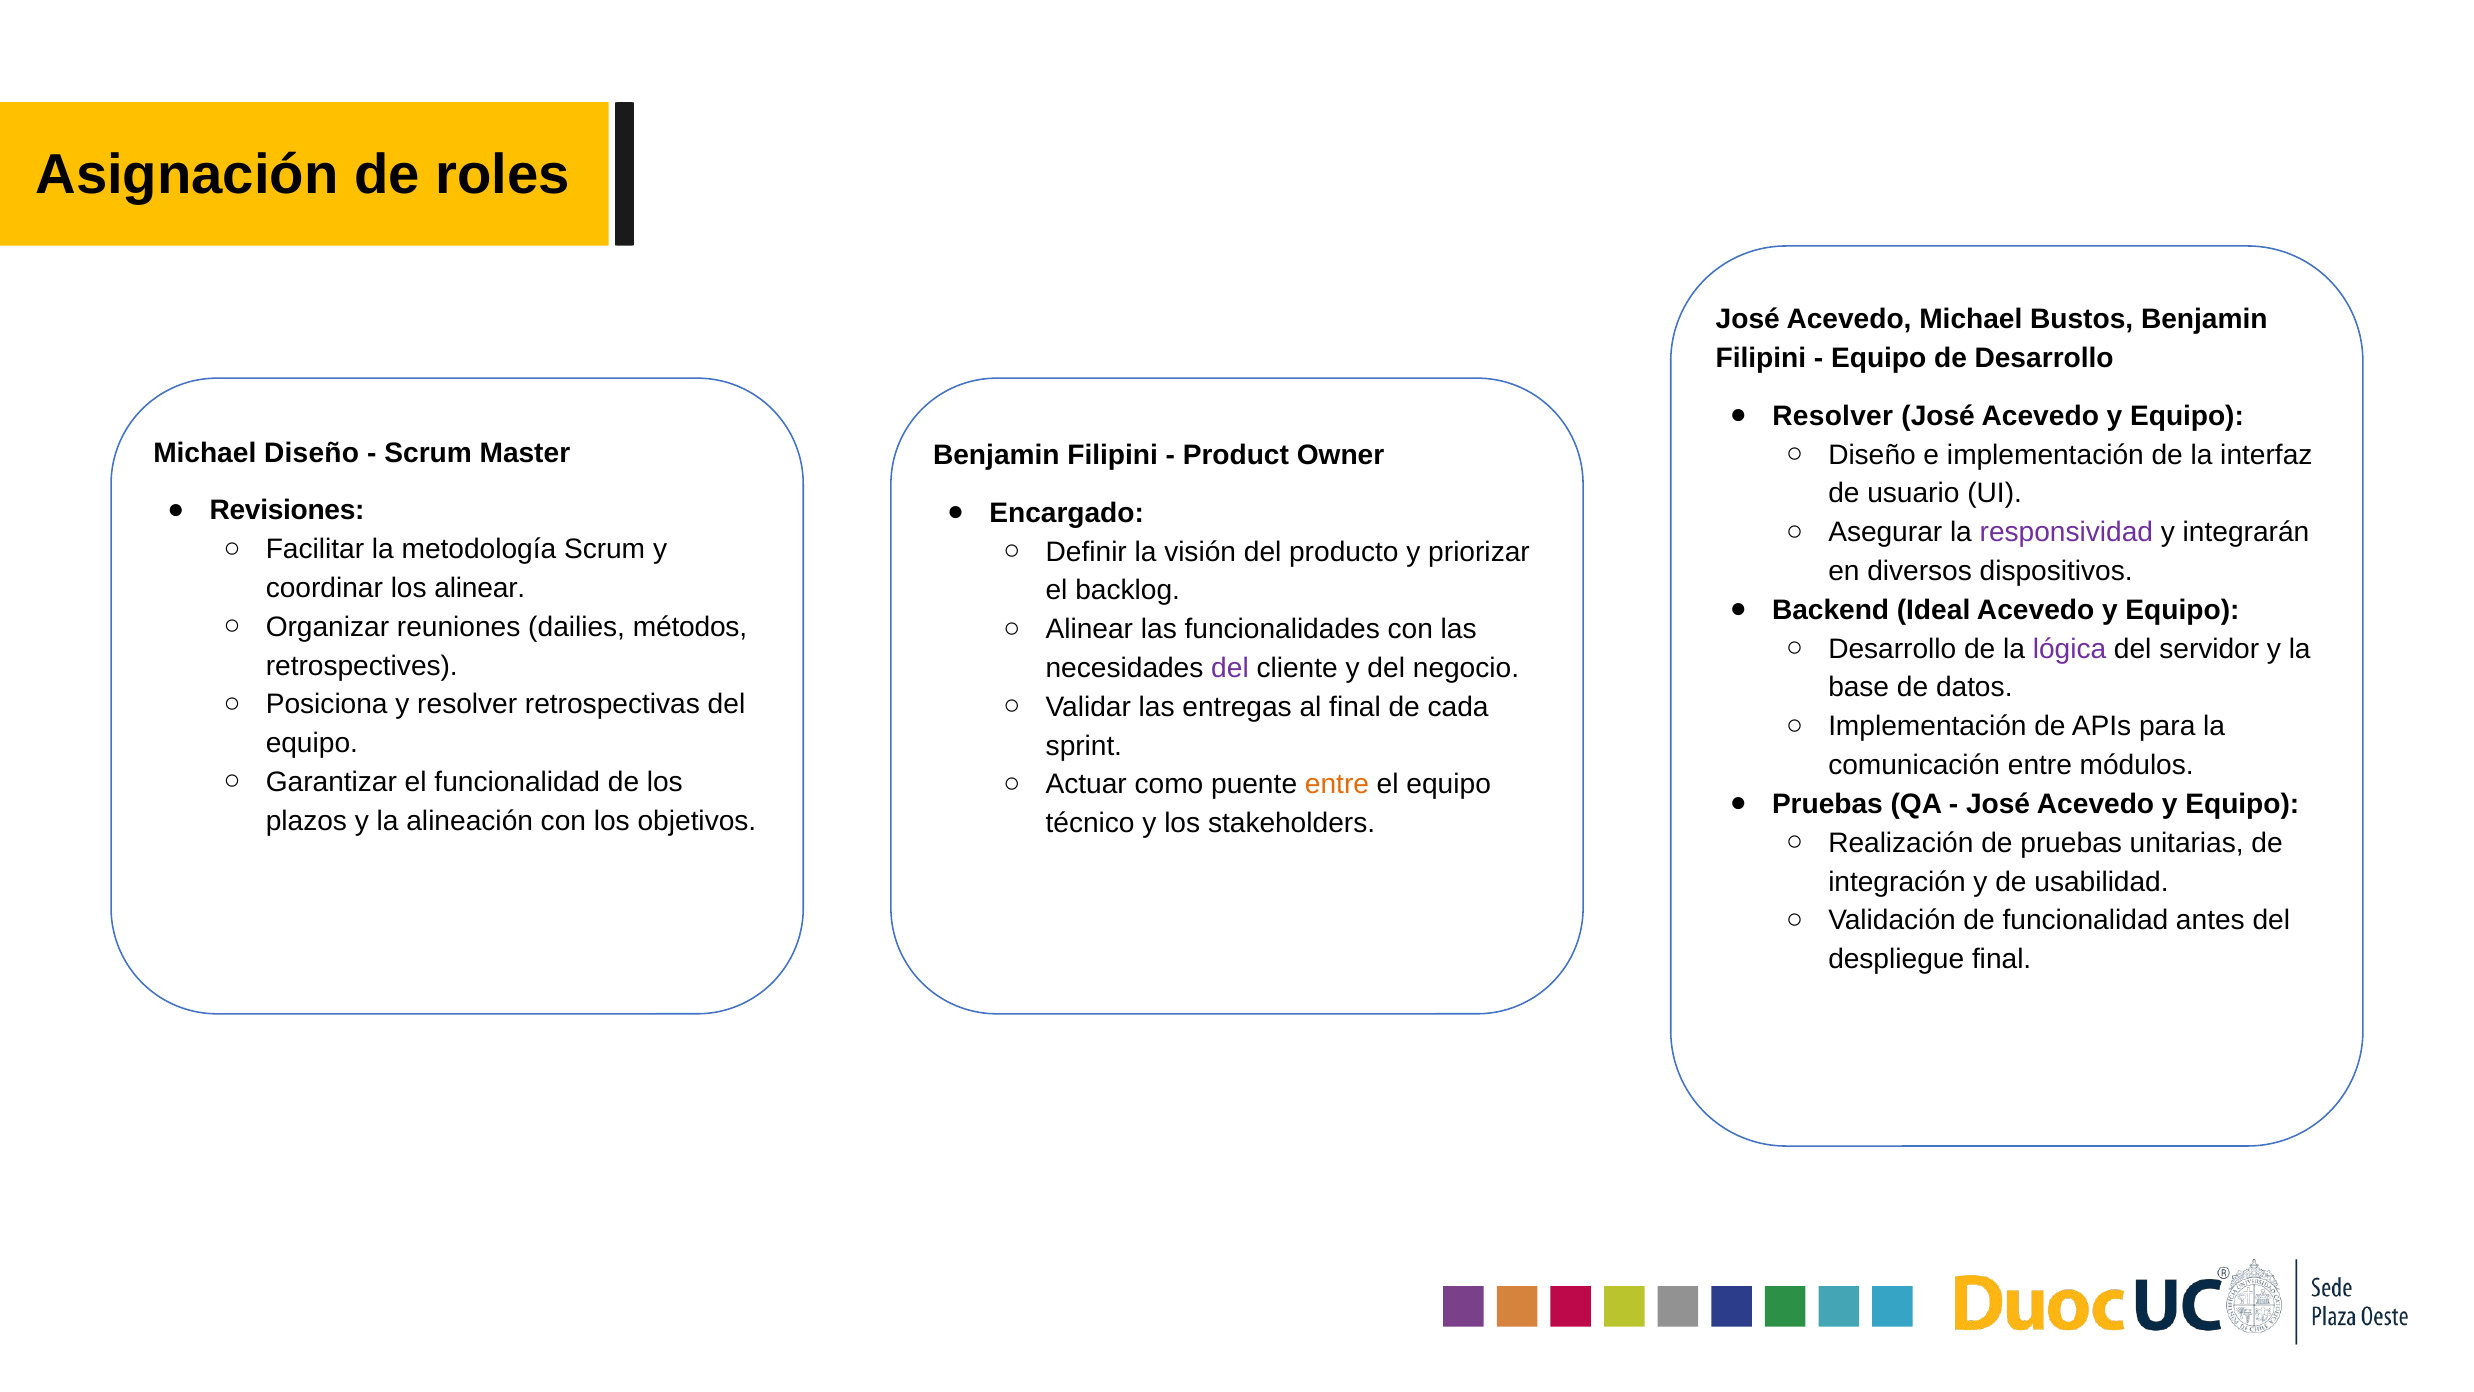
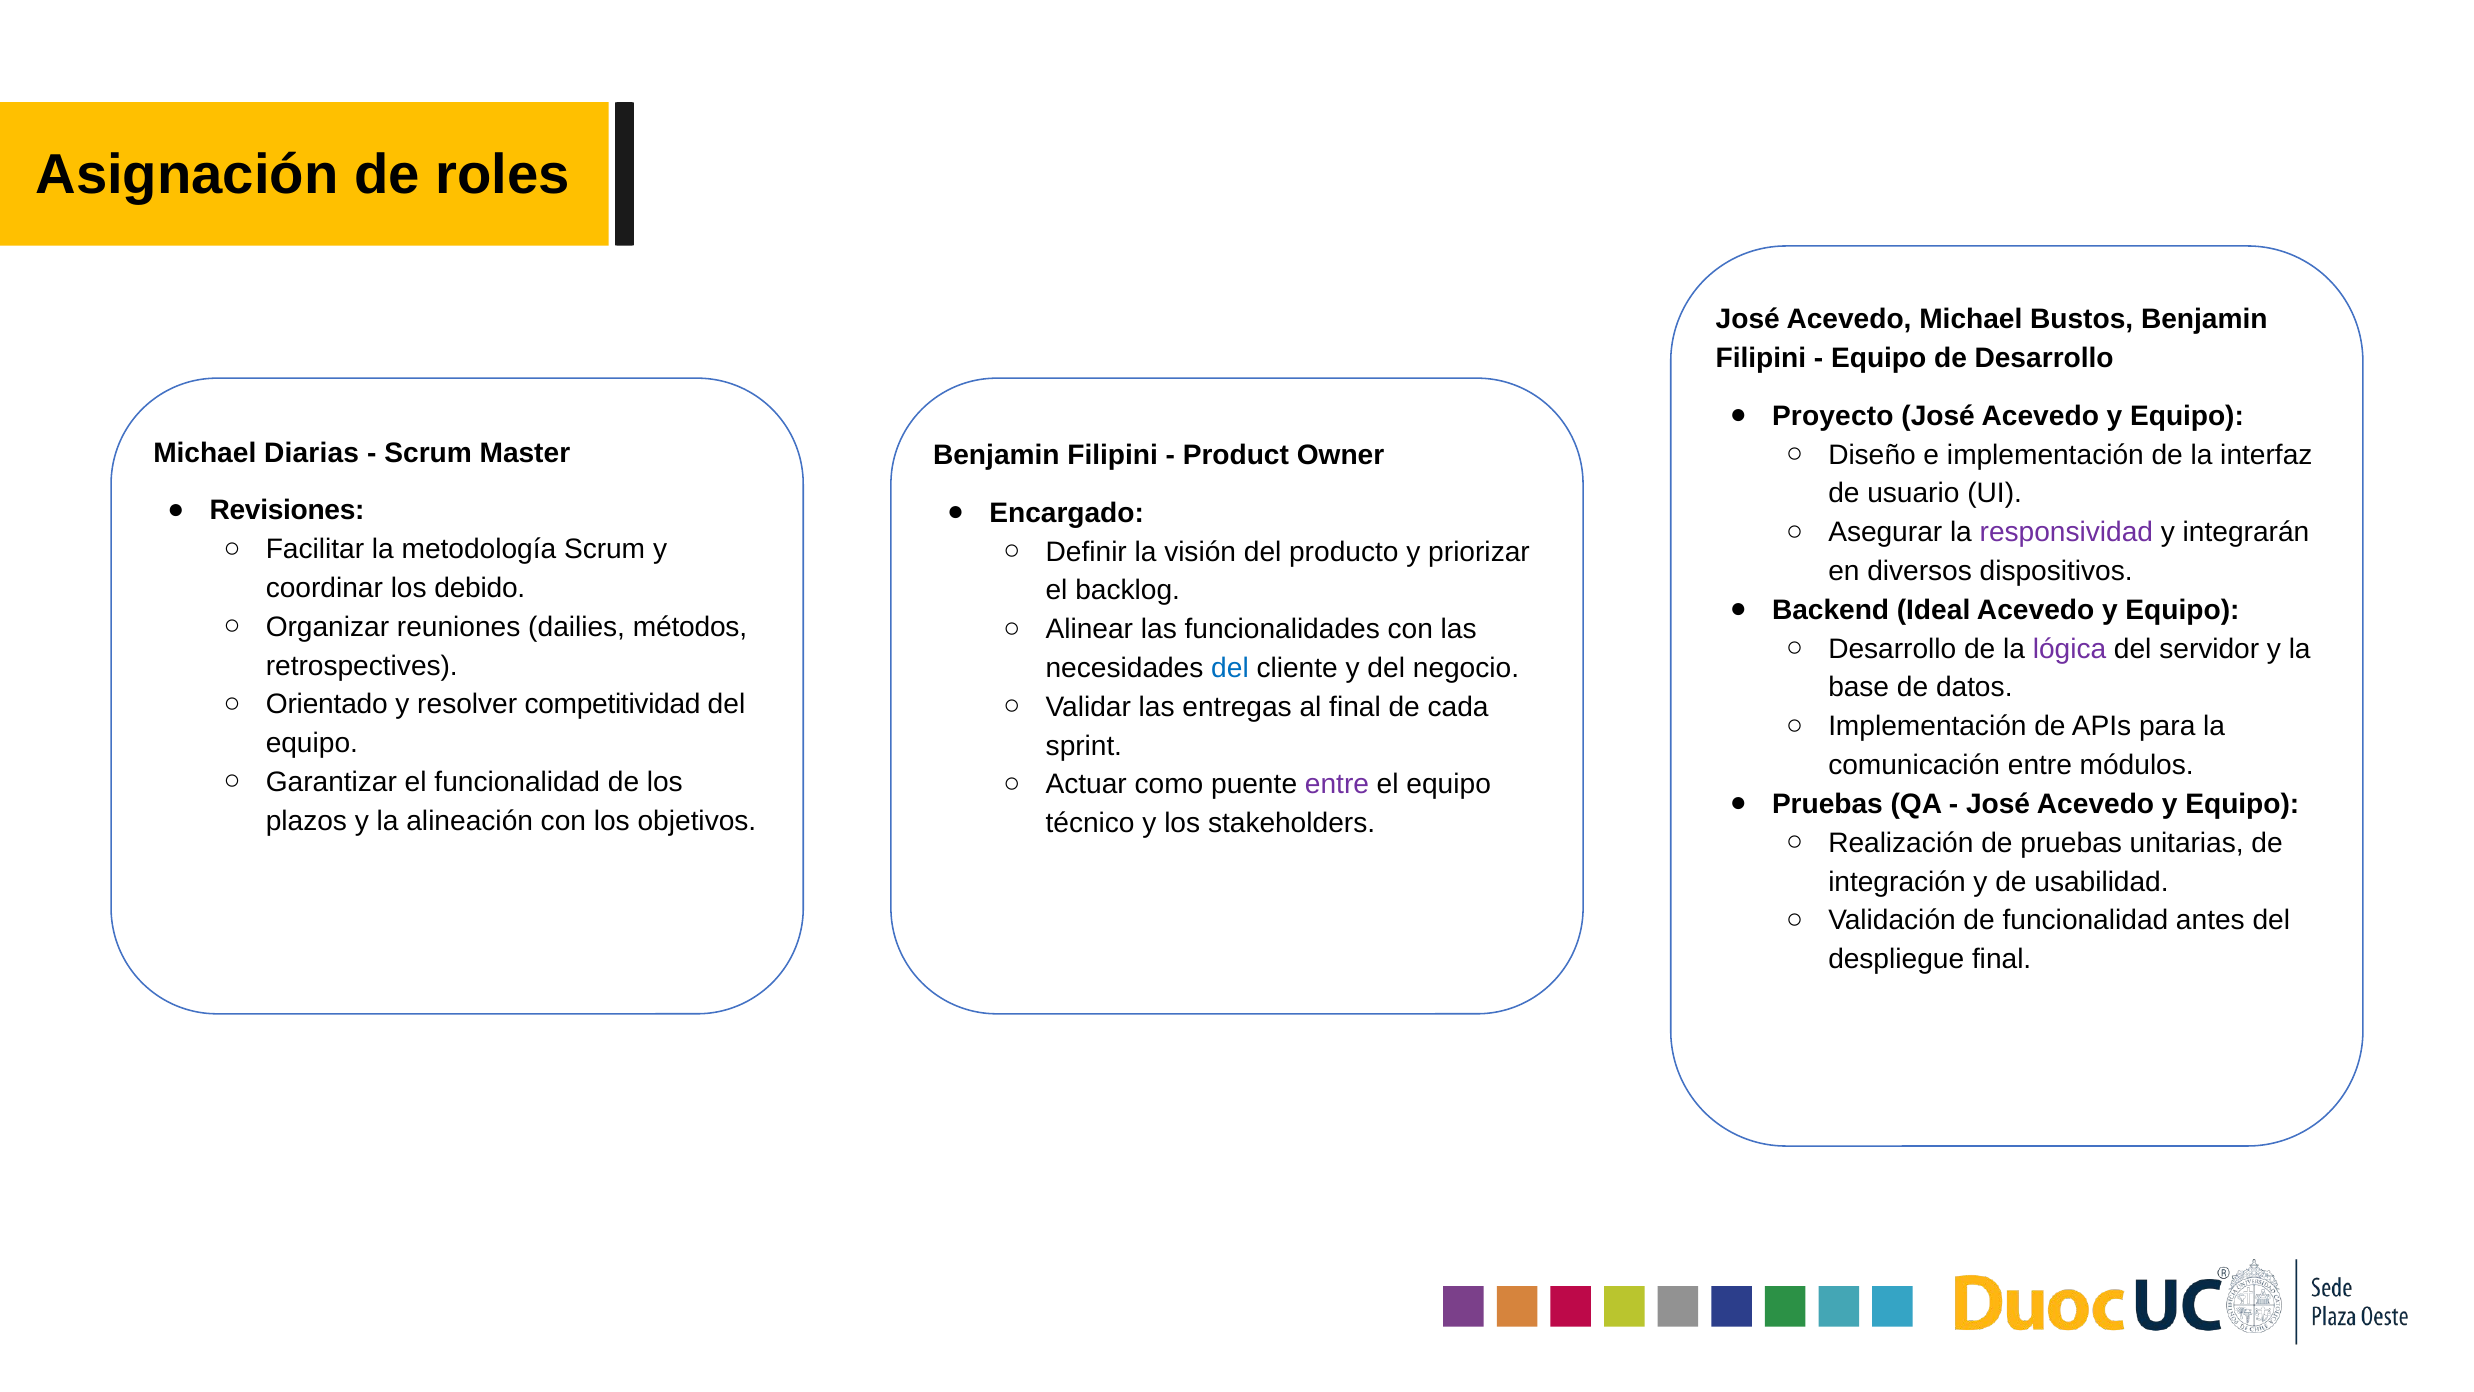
Resolver: Resolver -> Proyecto (1833, 416)
Michael Diseño: Diseño -> Diarias (312, 453)
los alinear: alinear -> debido (480, 588)
del colour: purple -> blue (1230, 668)
Posiciona: Posiciona -> Orientado (327, 704)
retrospectivas: retrospectivas -> competitividad (613, 704)
entre colour: orange -> purple (1337, 785)
